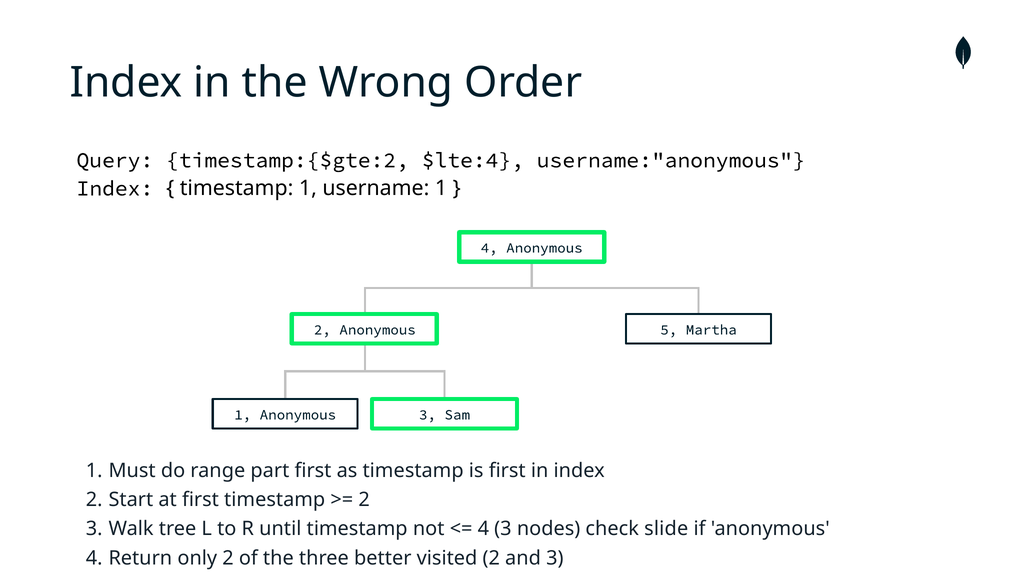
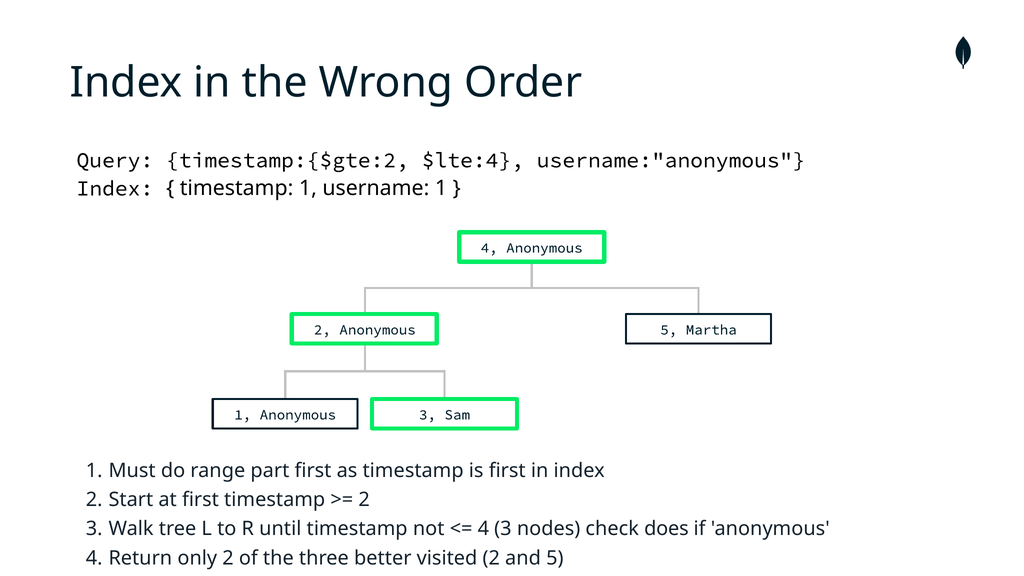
slide: slide -> does (666, 529)
and 3: 3 -> 5 (555, 558)
